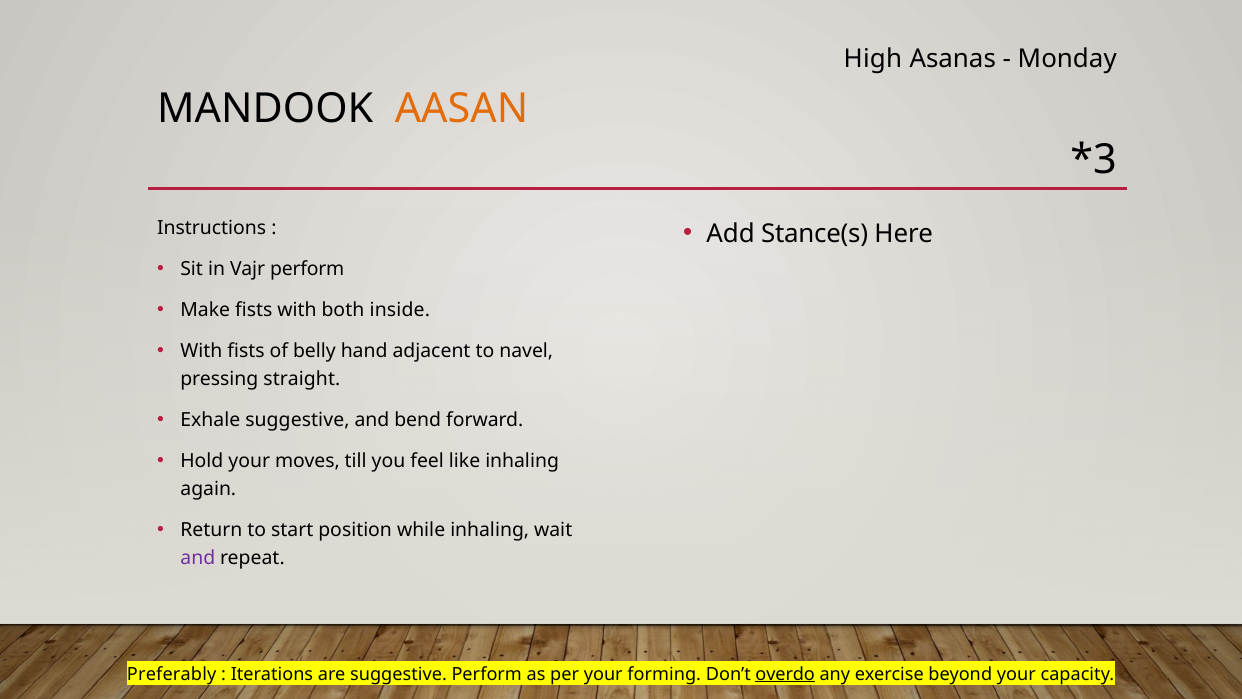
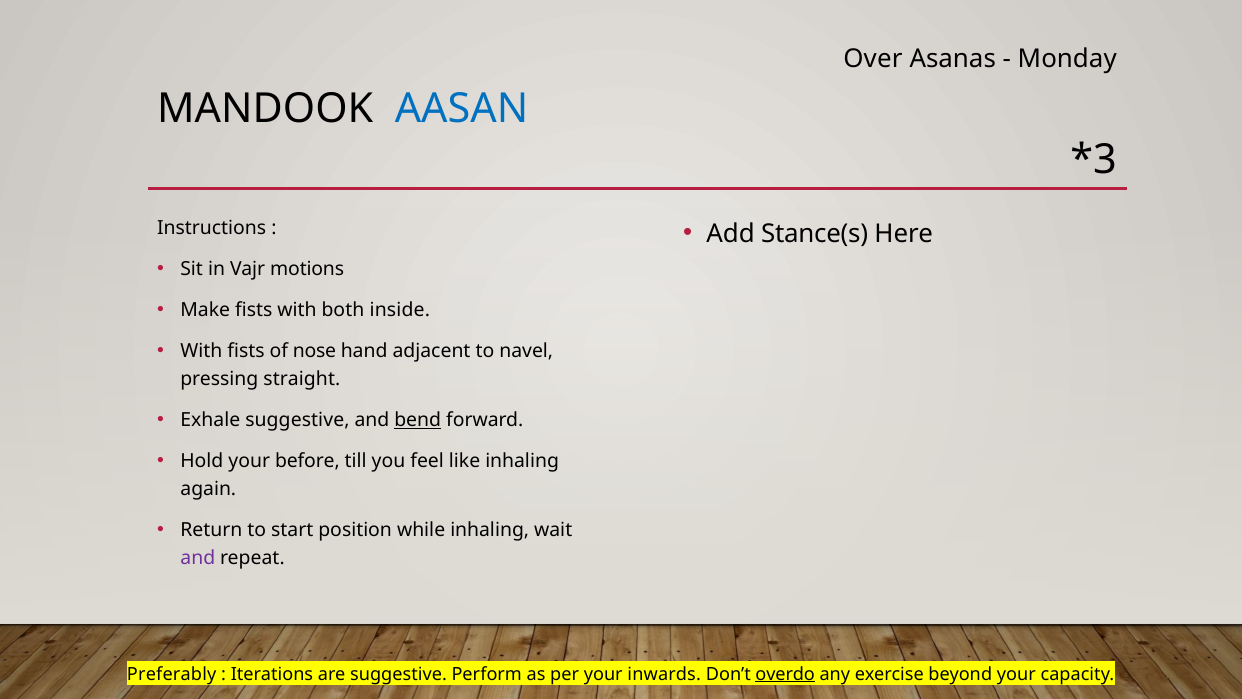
High: High -> Over (873, 59)
AASAN colour: orange -> blue (462, 109)
Vajr perform: perform -> motions (307, 269)
belly: belly -> nose (314, 351)
bend underline: none -> present (418, 420)
moves: moves -> before (307, 461)
forming: forming -> inwards (664, 674)
